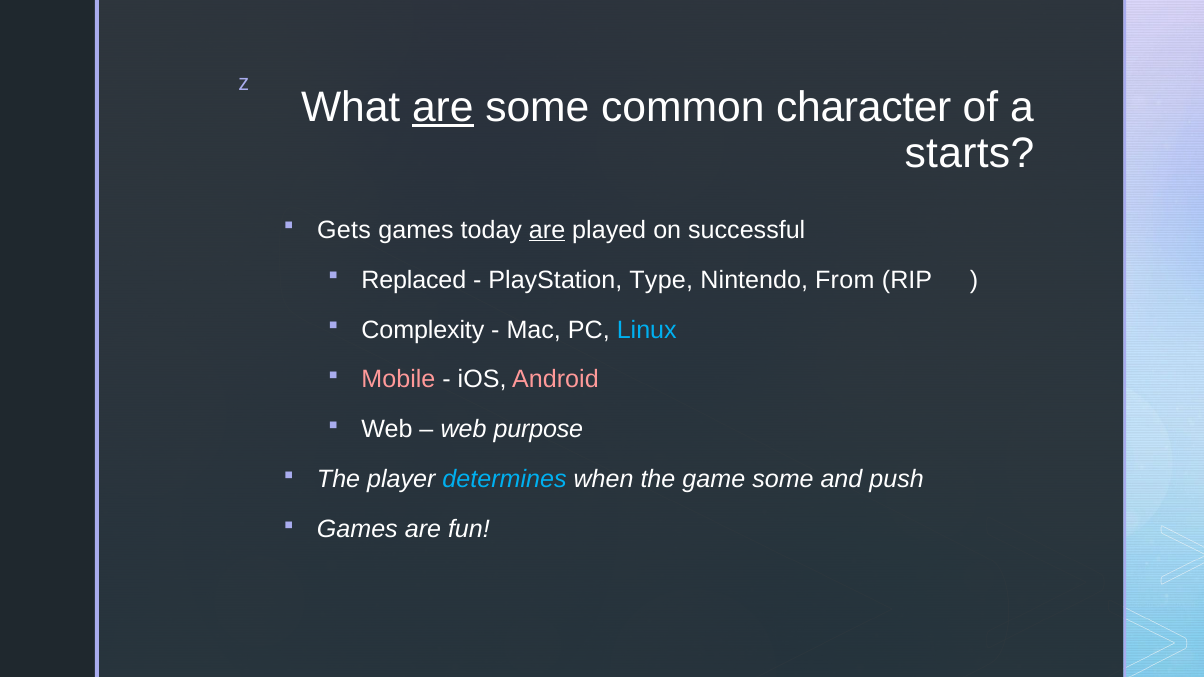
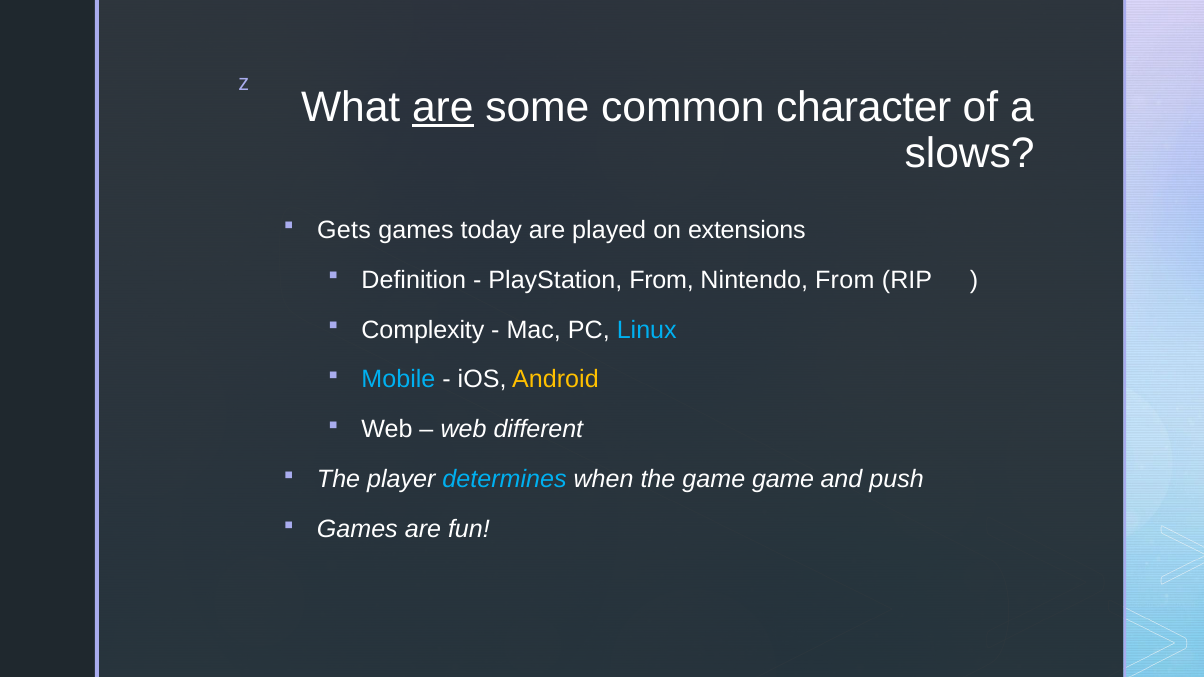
starts: starts -> slows (970, 153)
are underline: present -> none (547, 230)
successful: successful -> extensions (747, 230)
Replaced: Replaced -> Definition (414, 280)
PlayStation Type: Type -> From (662, 280)
Mobile colour: pink -> light blue (398, 380)
Android colour: pink -> yellow (555, 380)
purpose: purpose -> different (538, 430)
game some: some -> game (783, 480)
